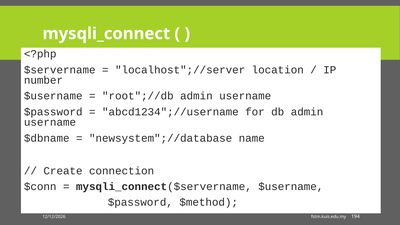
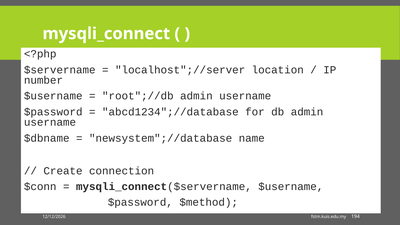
abcd1234";//username: abcd1234";//username -> abcd1234";//database (170, 112)
